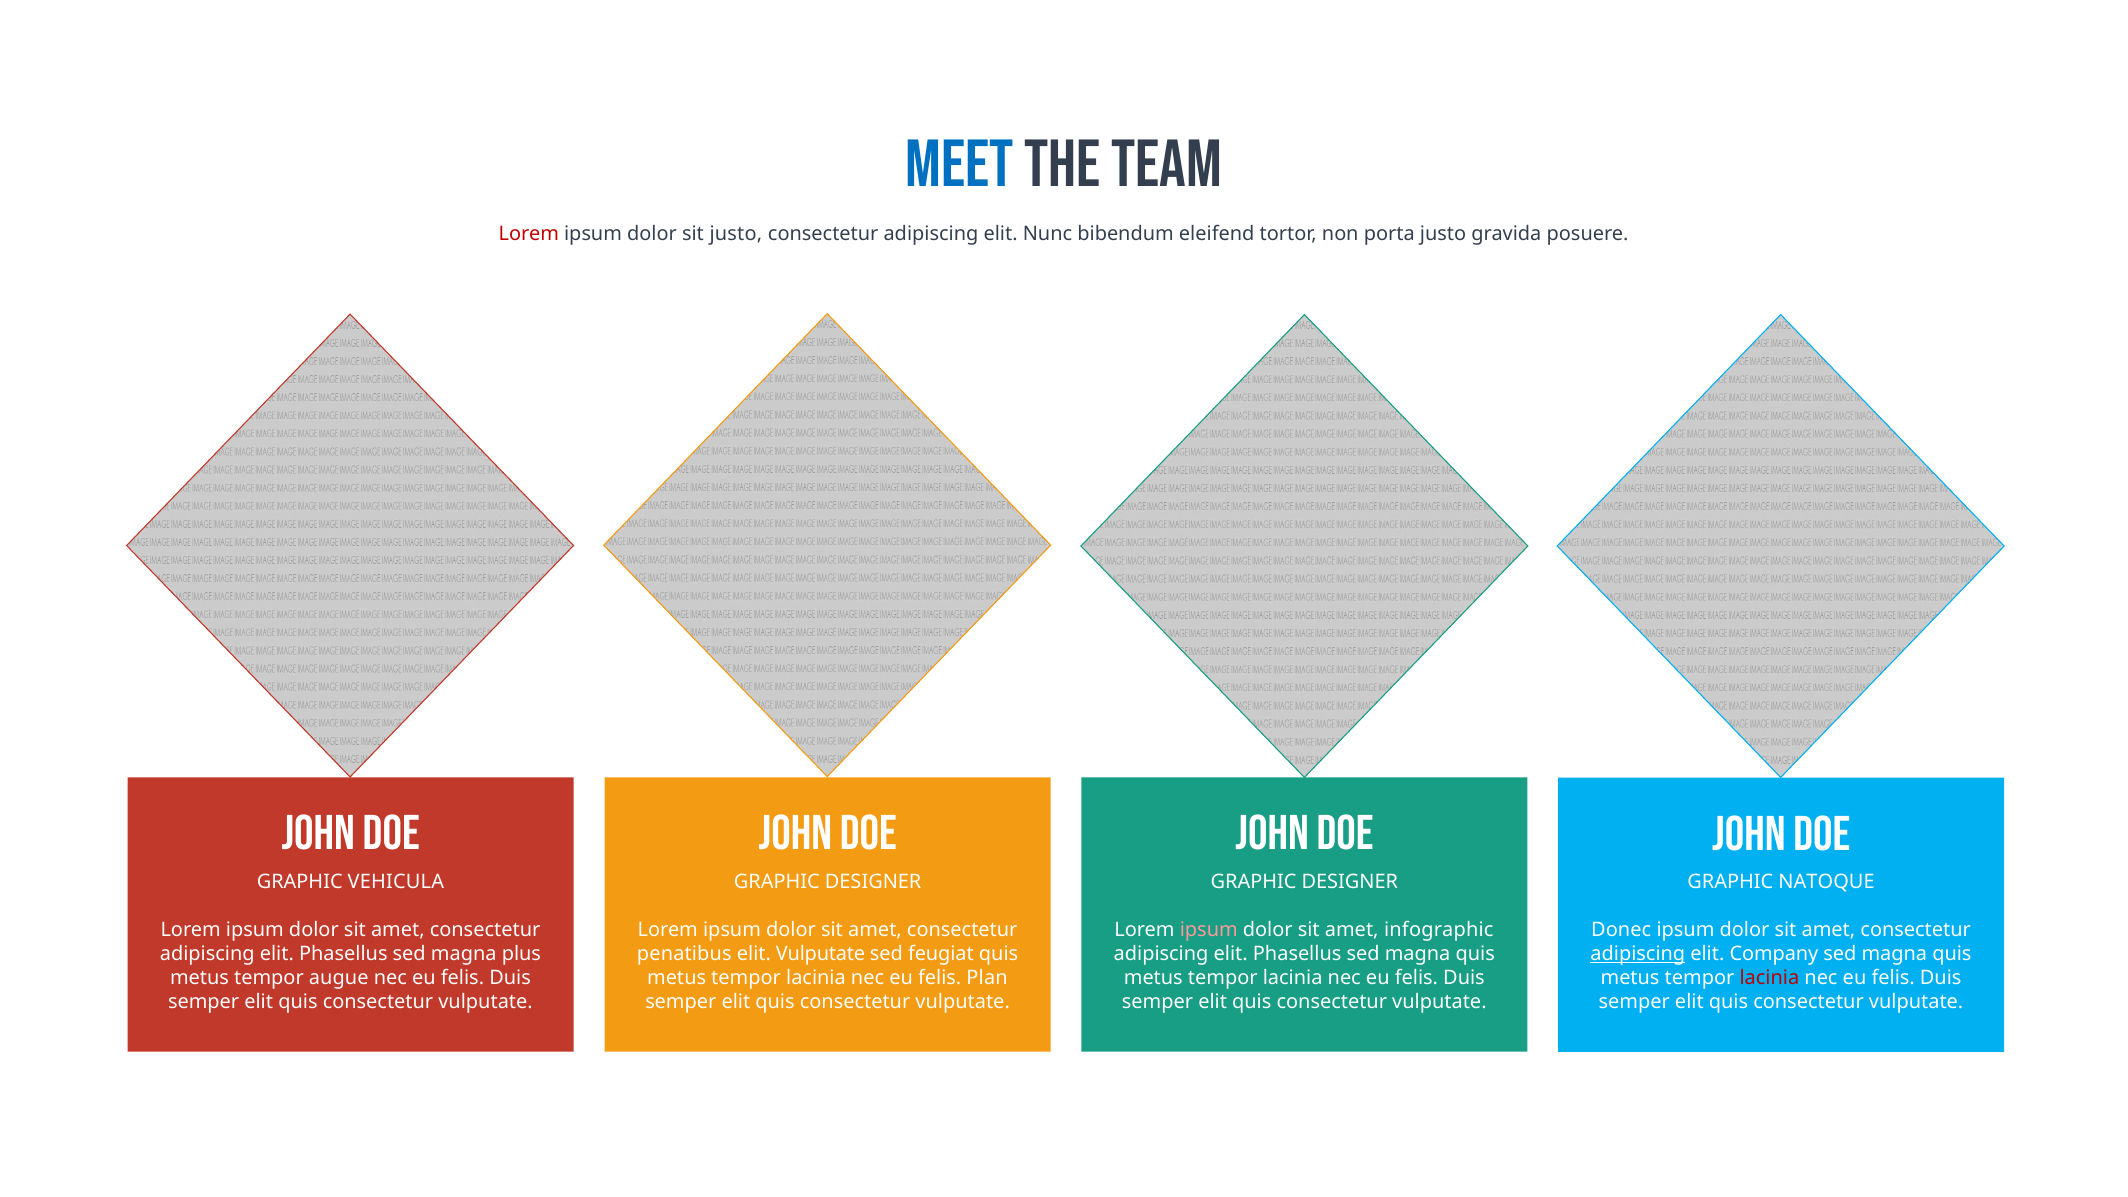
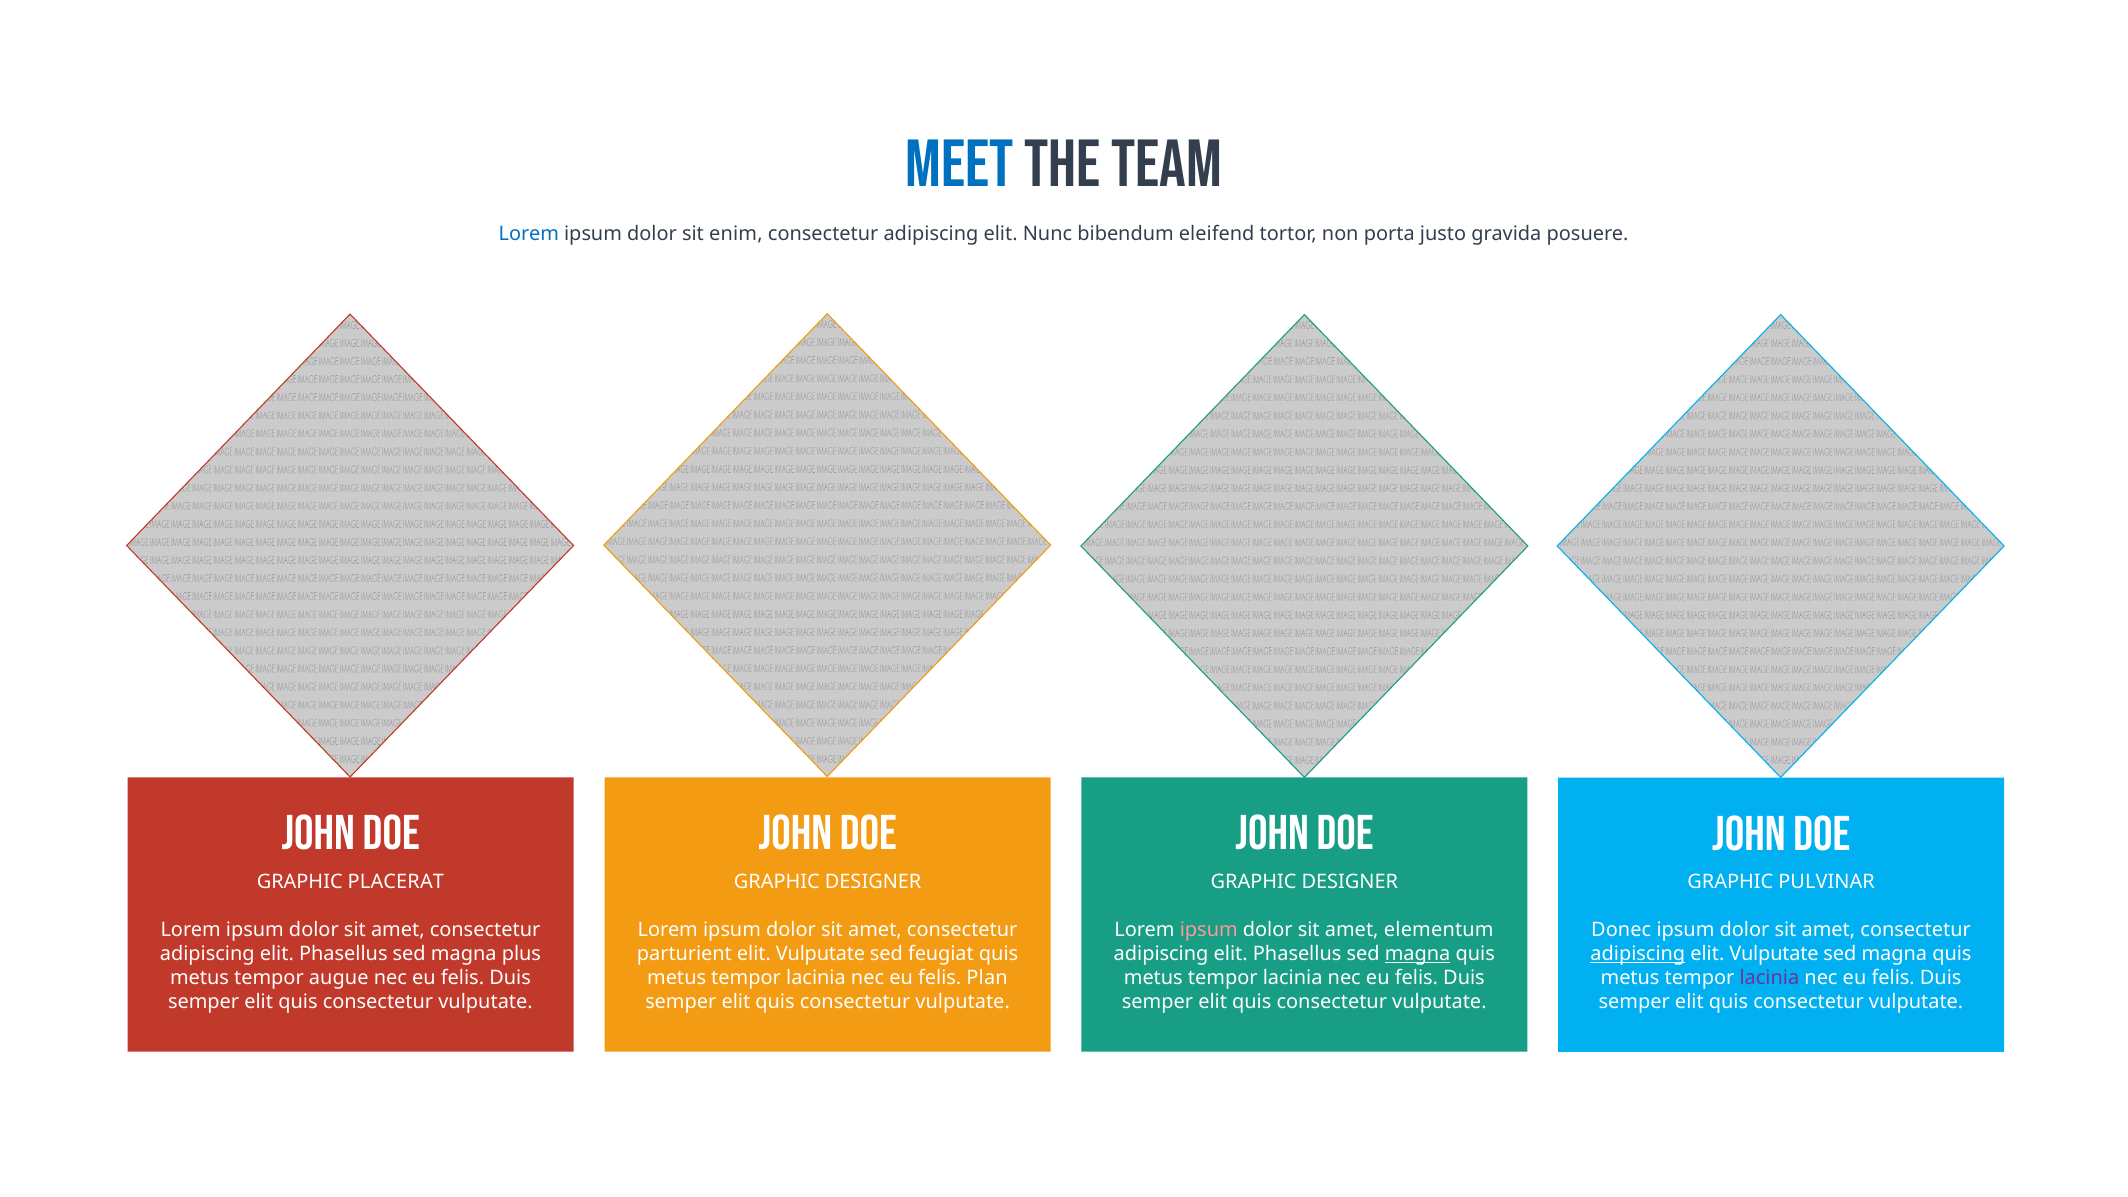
Lorem colour: red -> blue (529, 234)
sit justo: justo -> enim (736, 234)
VEHICULA: VEHICULA -> PLACERAT (396, 882)
NATOQUE: NATOQUE -> PULVINAR (1827, 882)
infographic: infographic -> elementum (1439, 930)
penatibus: penatibus -> parturient (684, 954)
magna underline: none -> present (1418, 954)
Company: Company -> Vulputate (1774, 954)
lacinia colour: red -> purple (1769, 978)
